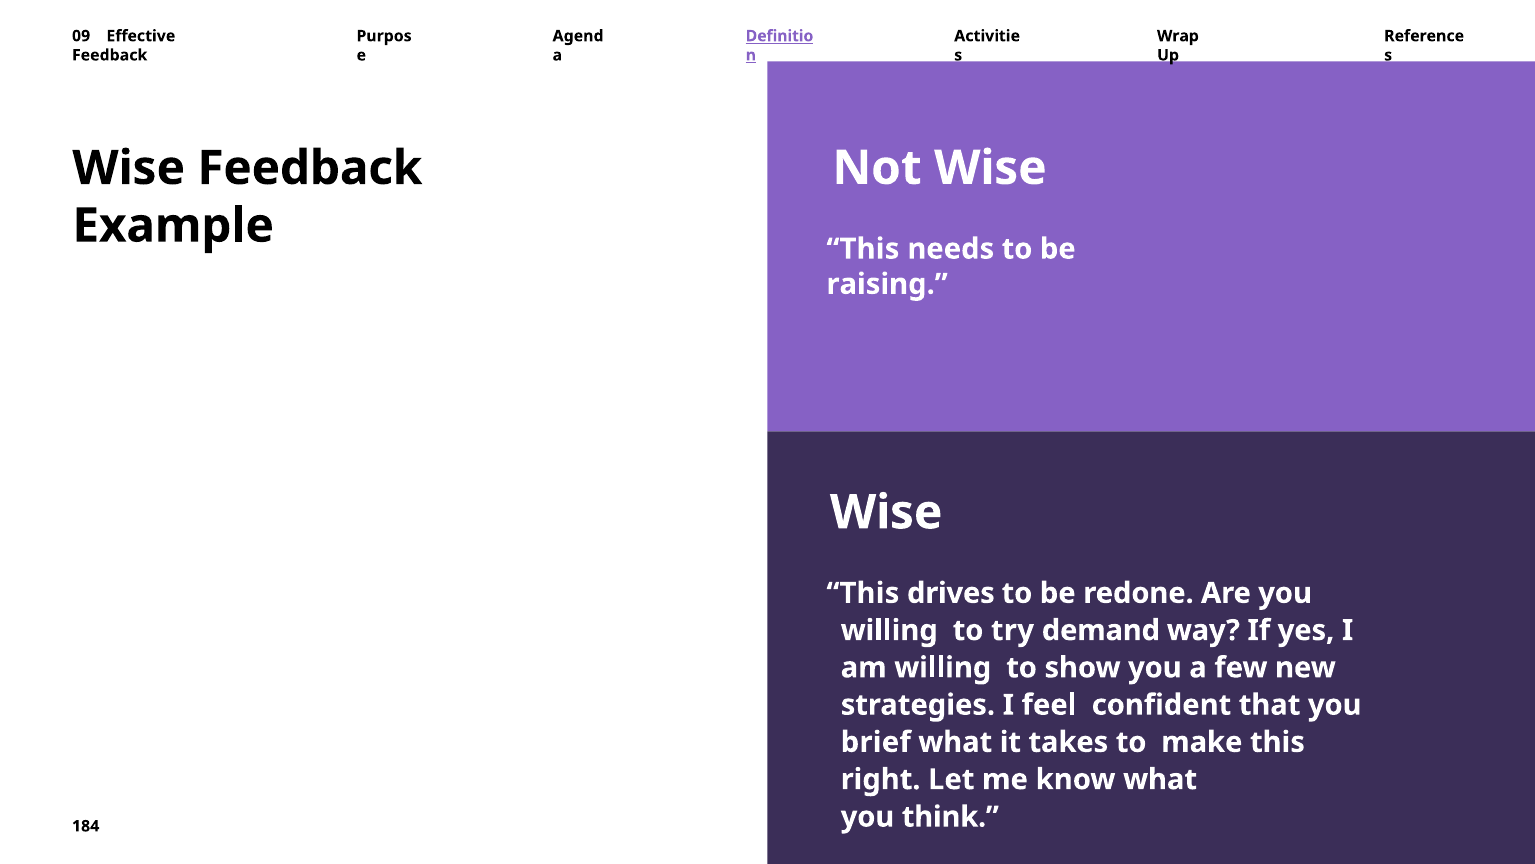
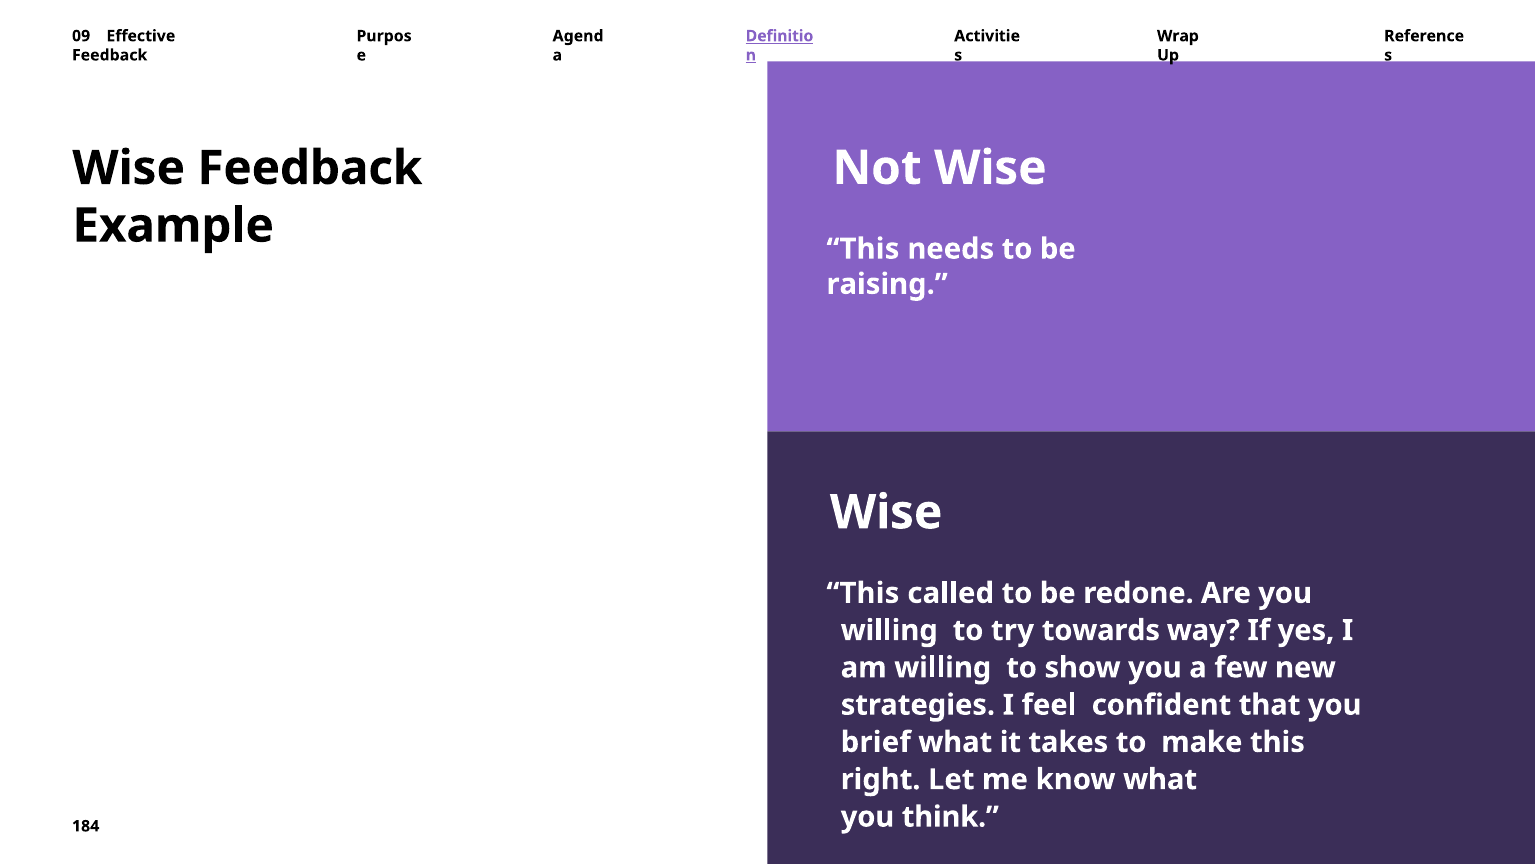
drives: drives -> called (951, 593)
demand: demand -> towards (1101, 630)
